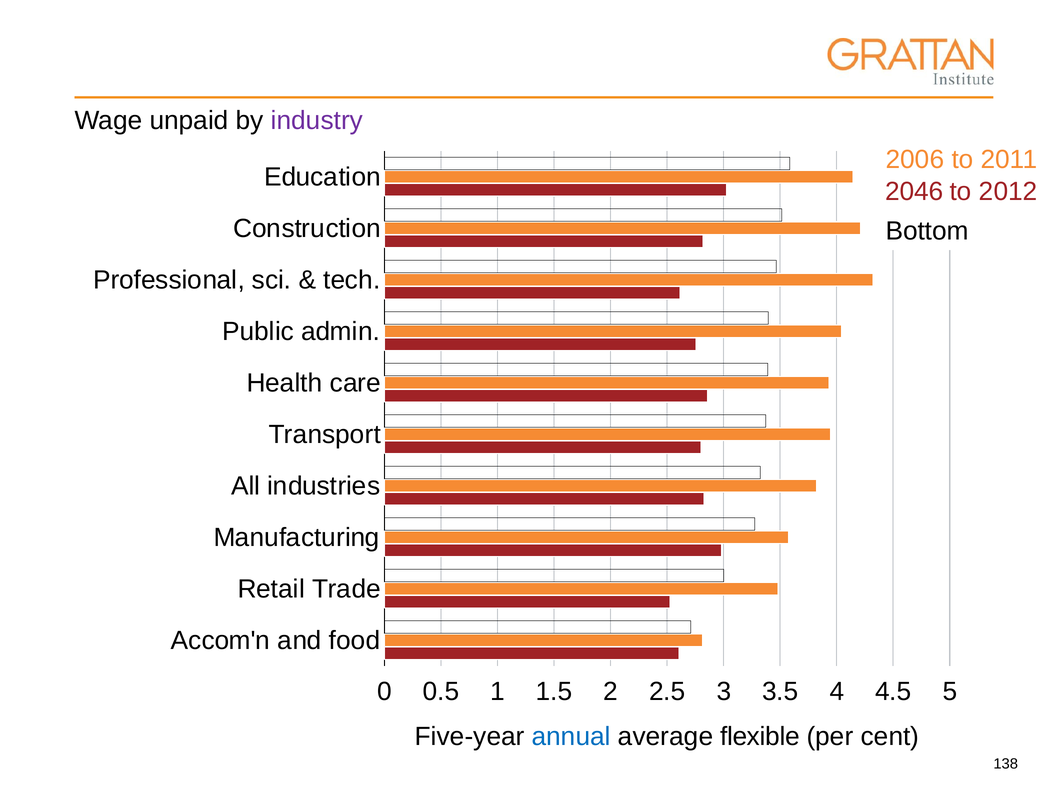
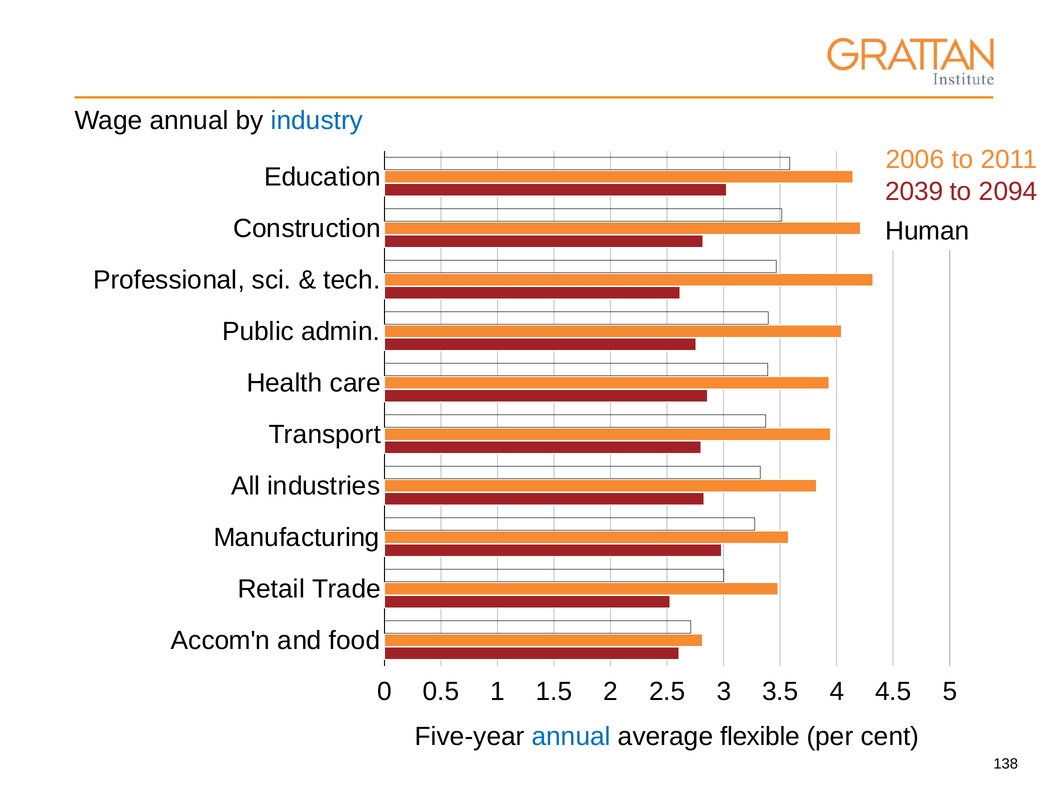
Wage unpaid: unpaid -> annual (189, 120)
industry colour: purple -> blue (317, 120)
2046: 2046 -> 2039 (914, 191)
2012: 2012 -> 2094 (1008, 191)
Bottom: Bottom -> Human (927, 231)
